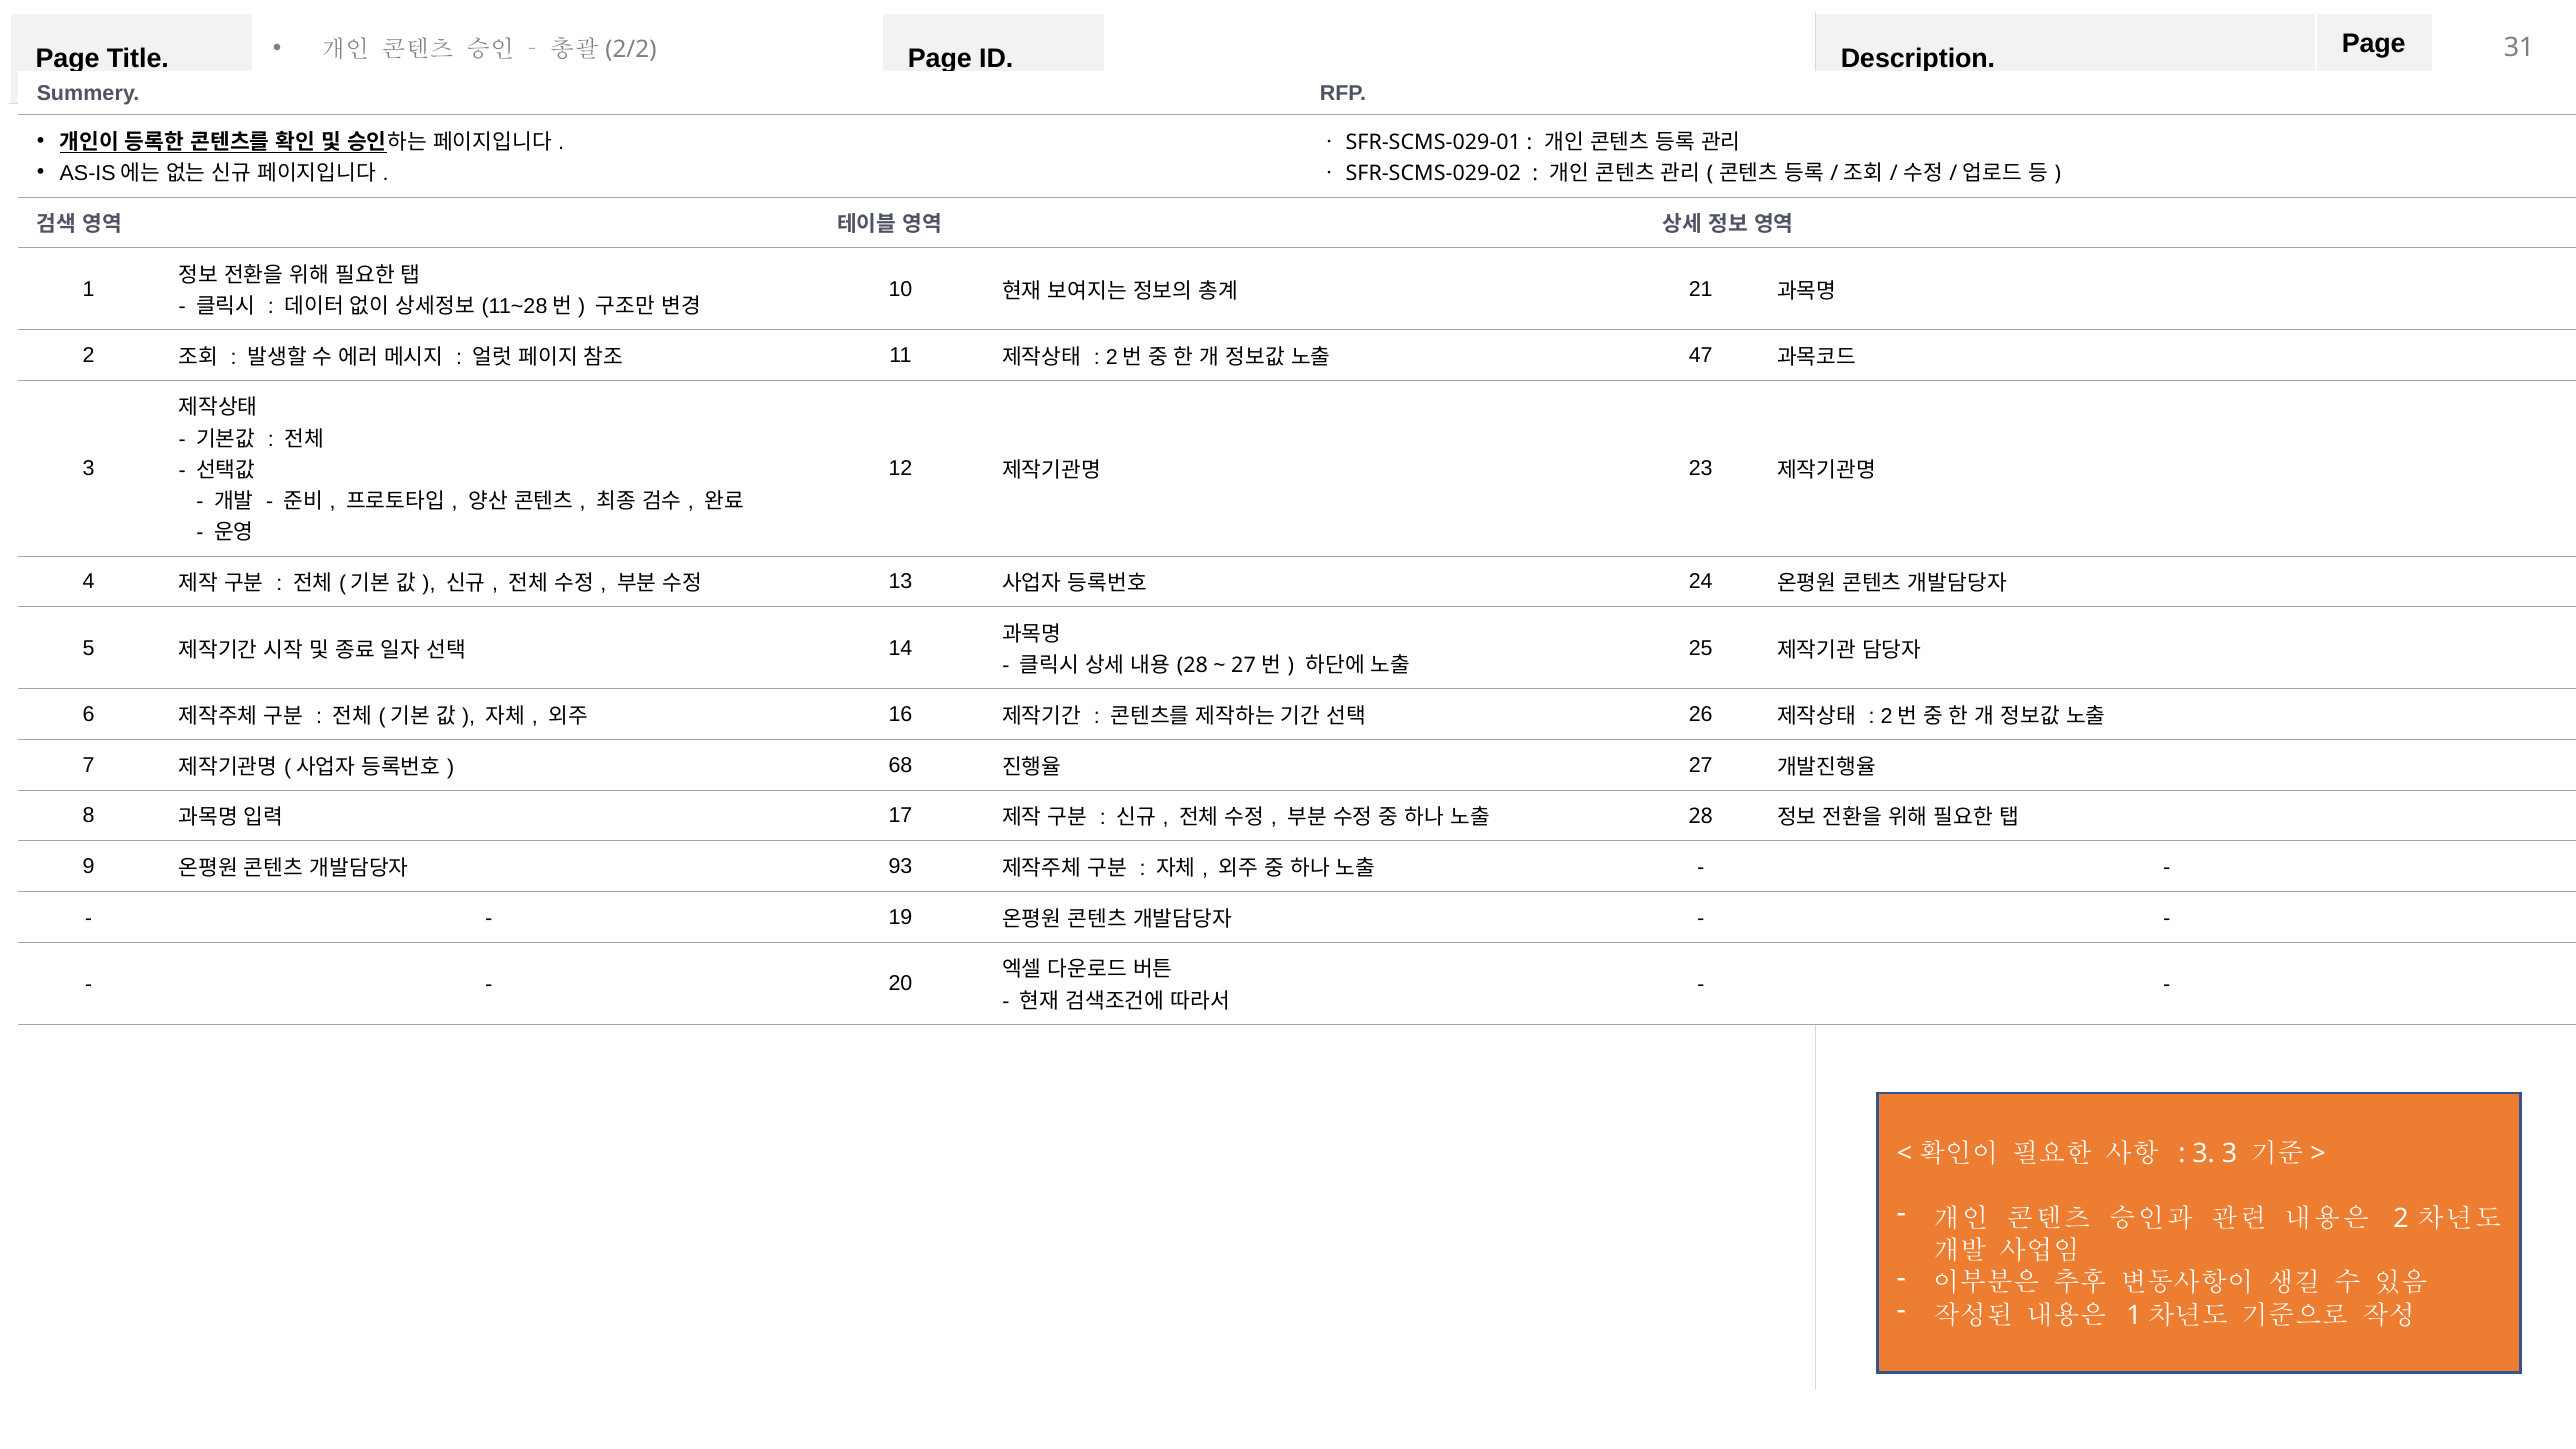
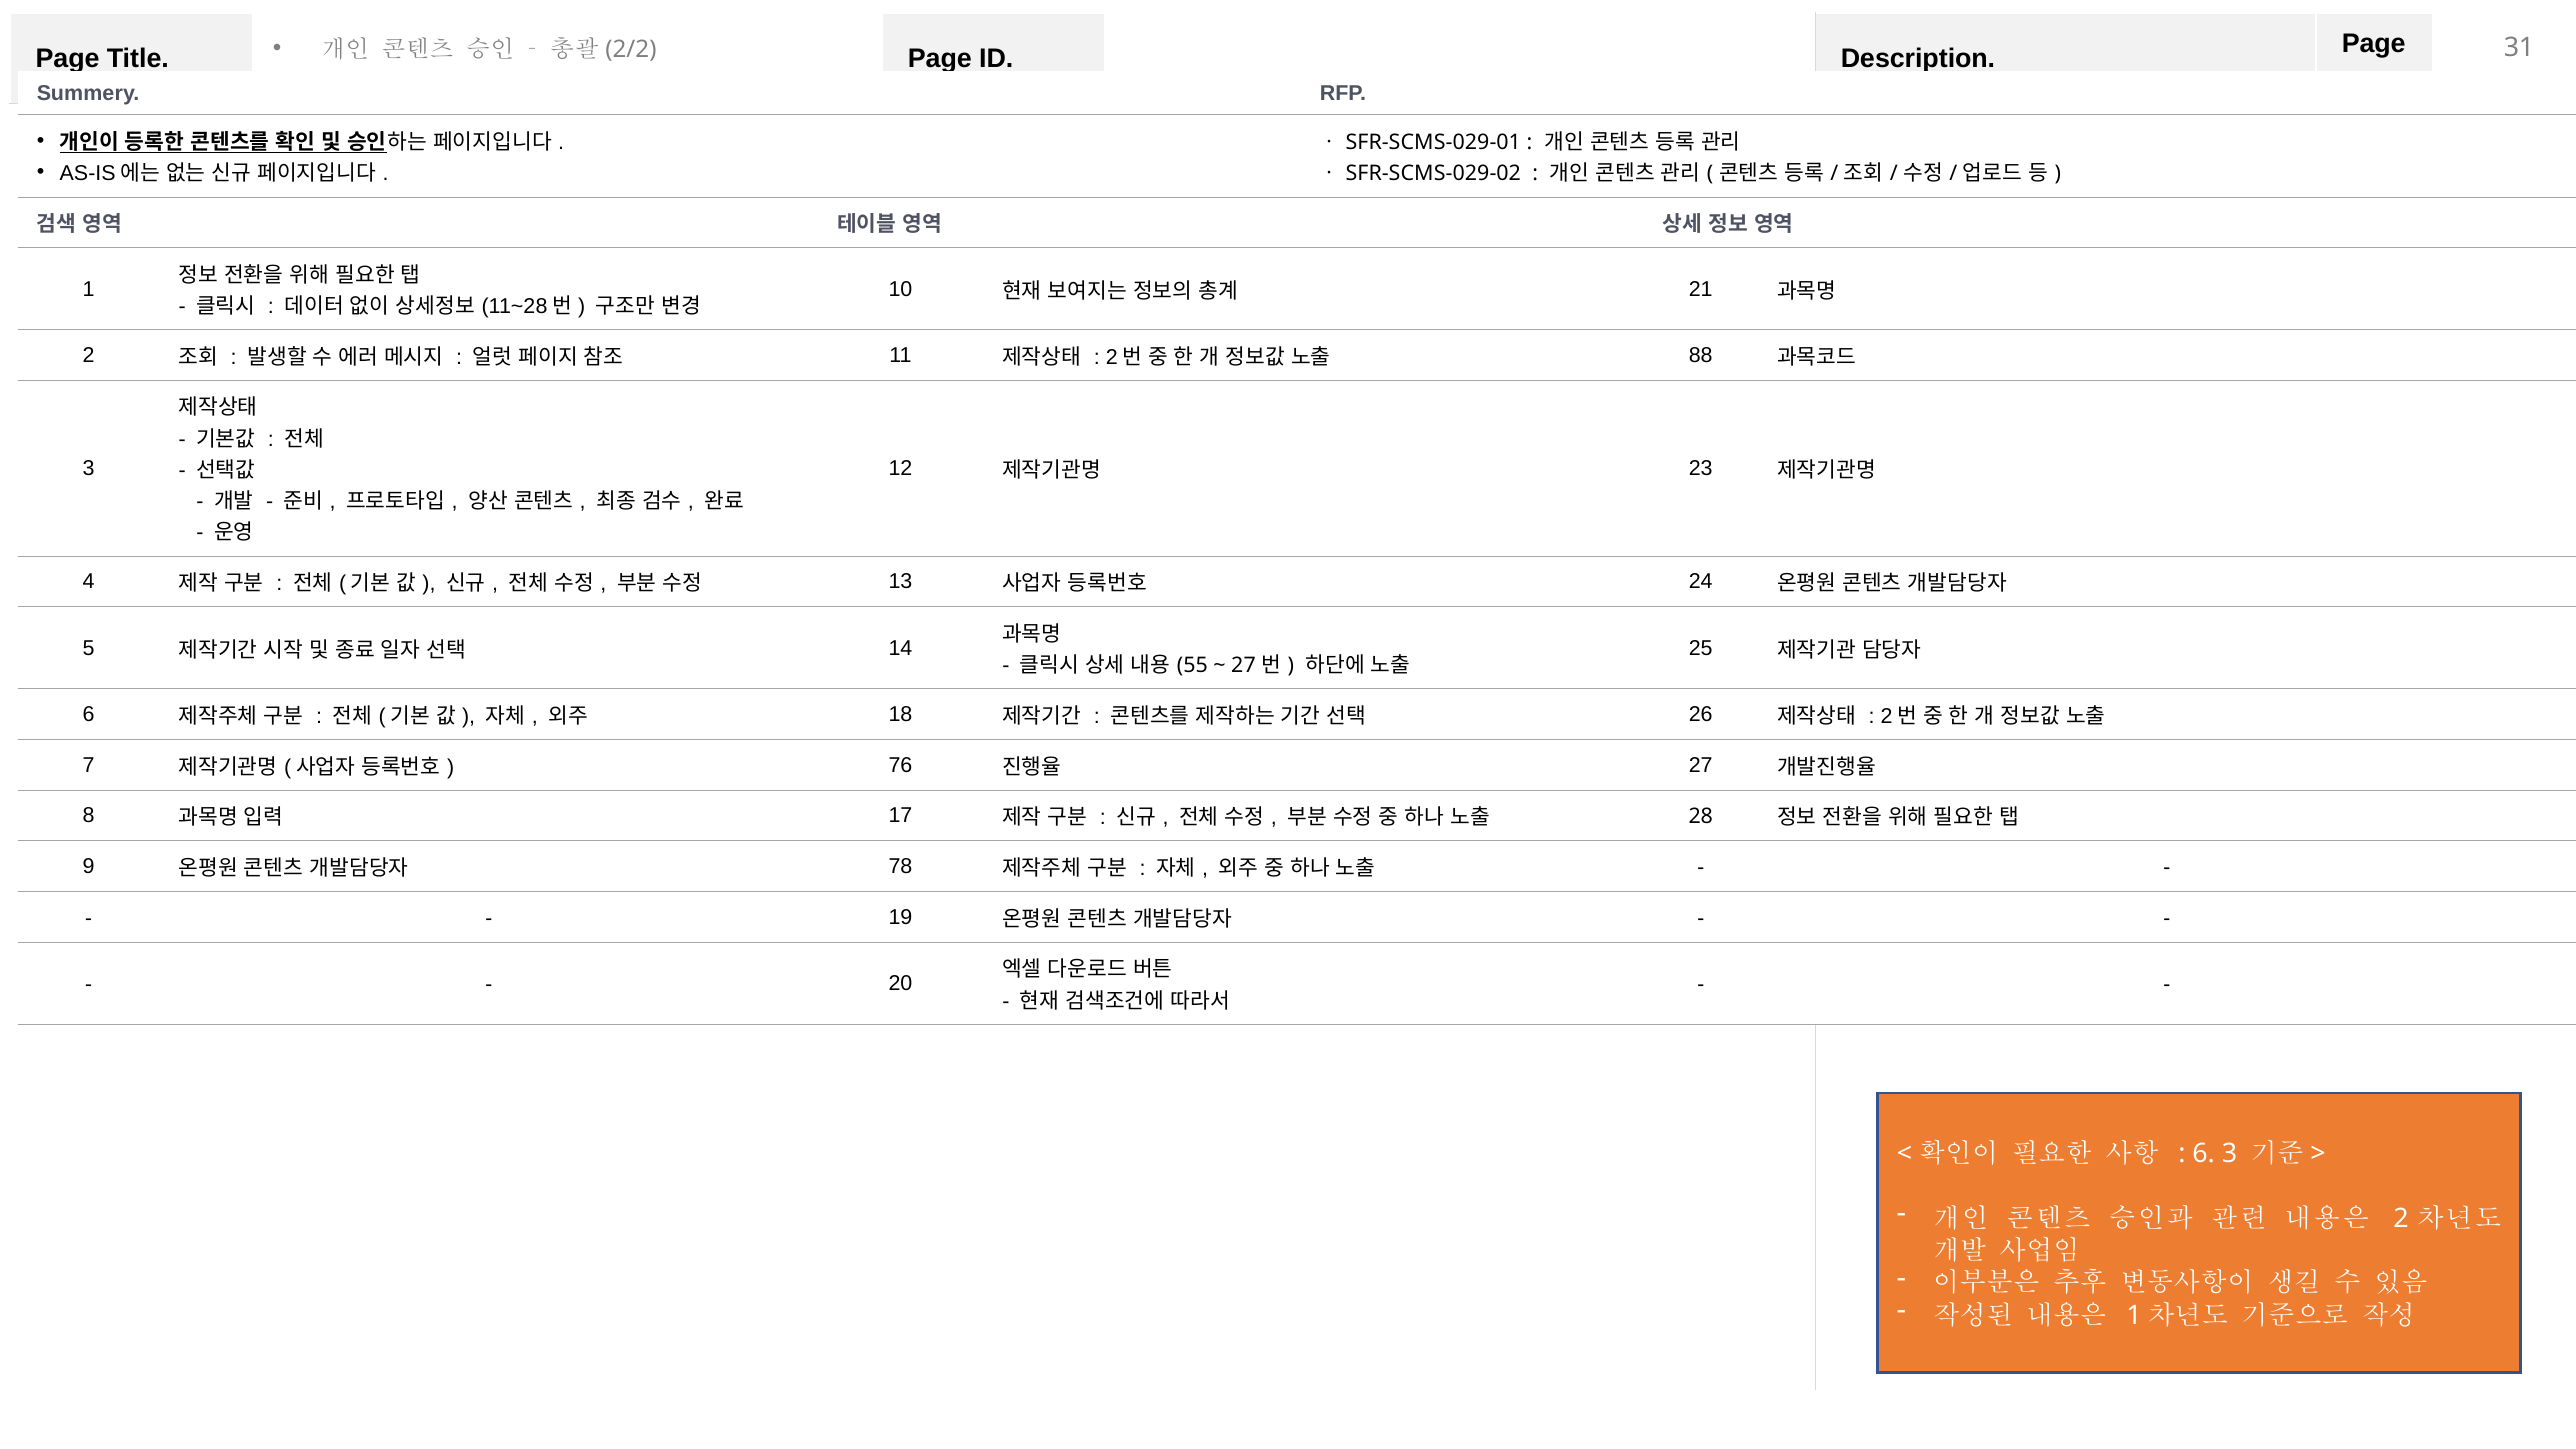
47: 47 -> 88 (1701, 355)
28: 28 -> 55 (1192, 665)
16: 16 -> 18 (900, 715)
68: 68 -> 76 (900, 765)
93: 93 -> 78 (900, 866)
3: 3 -> 6 (2204, 1154)
